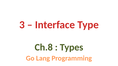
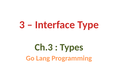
Ch.8: Ch.8 -> Ch.3 (44, 47)
